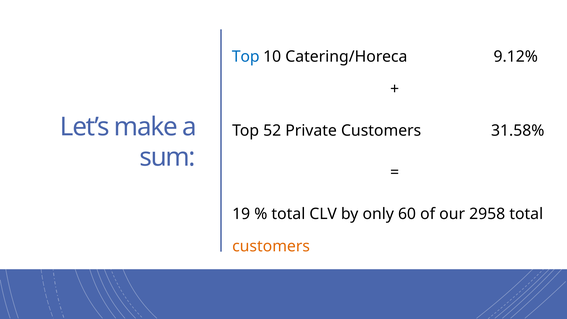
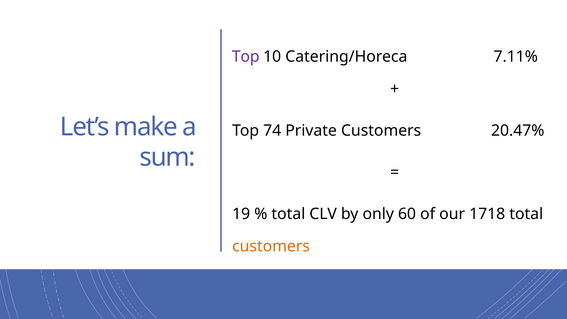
Top colour: blue -> purple (246, 57)
9.12%: 9.12% -> 7.11% (516, 57)
52: 52 -> 74 (272, 131)
31.58%: 31.58% -> 20.47% (518, 131)
2958: 2958 -> 1718 (487, 214)
